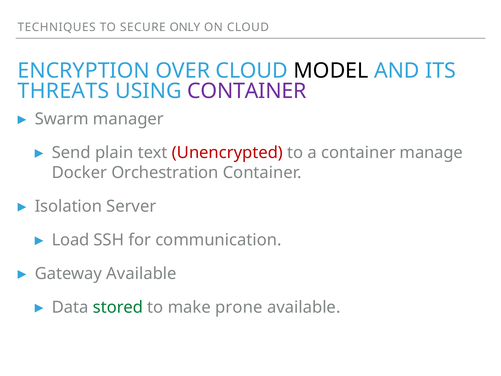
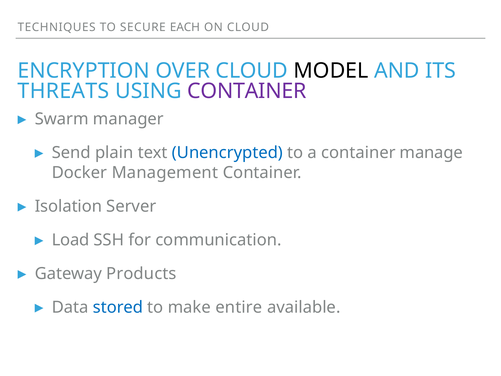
ONLY: ONLY -> EACH (185, 27)
Unencrypted colour: red -> blue (227, 152)
Orchestration: Orchestration -> Management (165, 172)
Gateway Available: Available -> Products (141, 273)
stored colour: green -> blue (118, 307)
prone: prone -> entire (239, 307)
